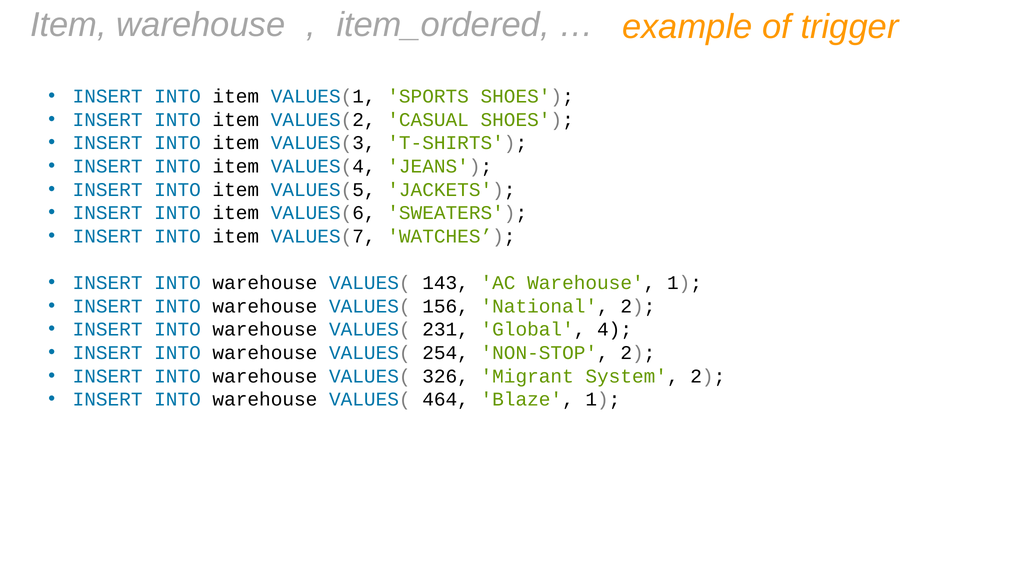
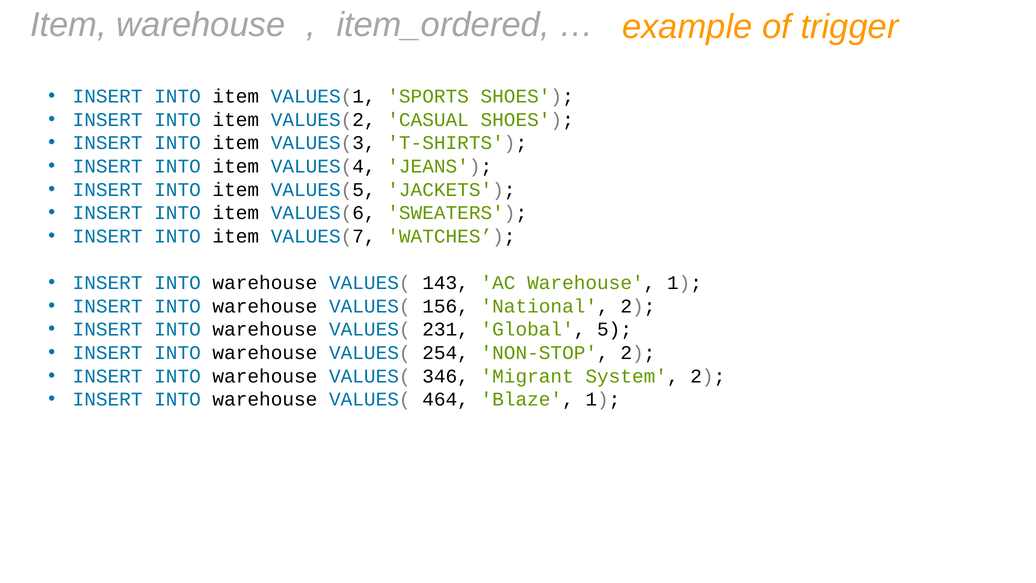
4: 4 -> 5 (615, 329)
326: 326 -> 346 (446, 376)
